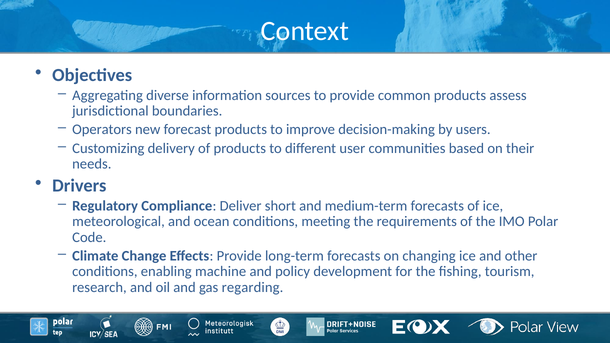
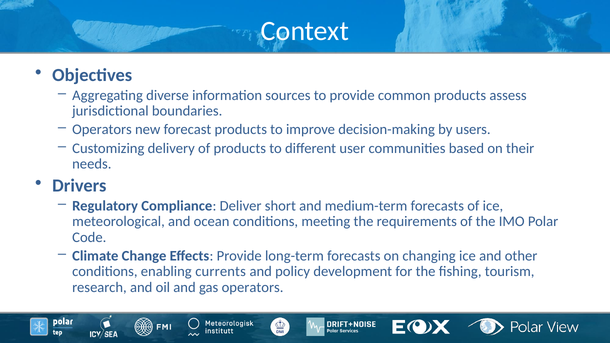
machine: machine -> currents (221, 272)
gas regarding: regarding -> operators (253, 287)
